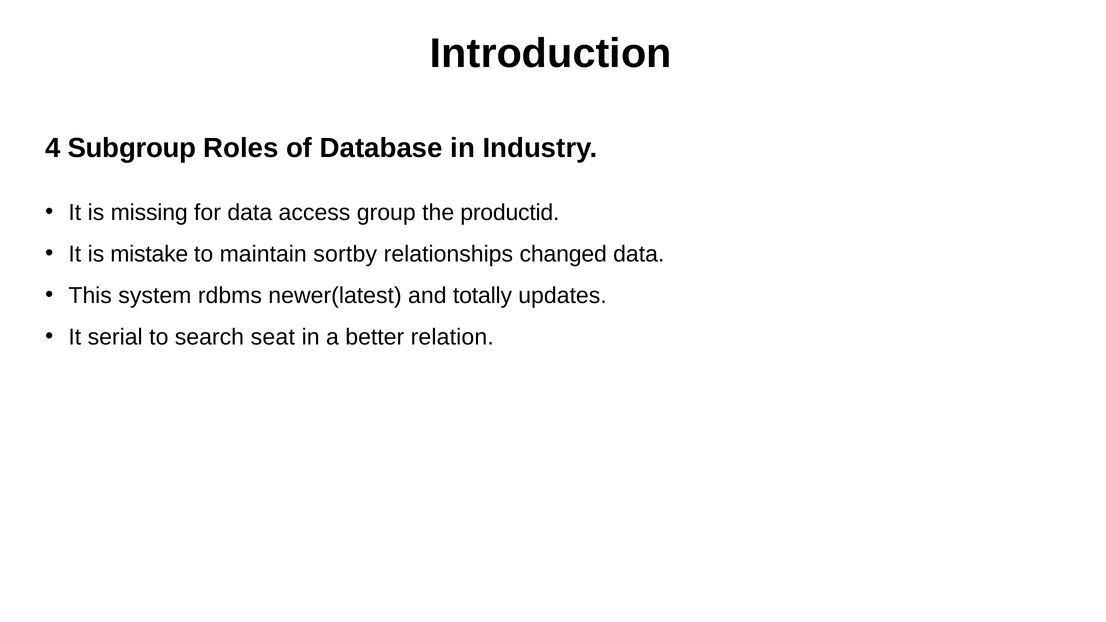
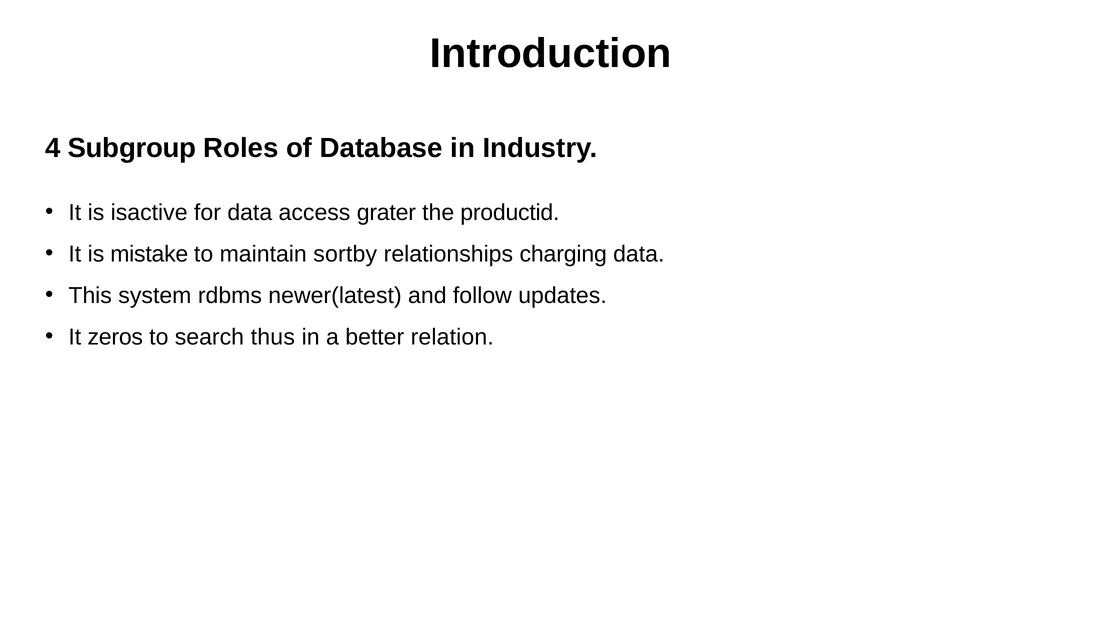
missing: missing -> isactive (149, 213)
group: group -> grater (386, 213)
changed: changed -> charging (563, 254)
totally: totally -> follow (482, 296)
serial: serial -> zeros (115, 337)
seat: seat -> thus (273, 337)
